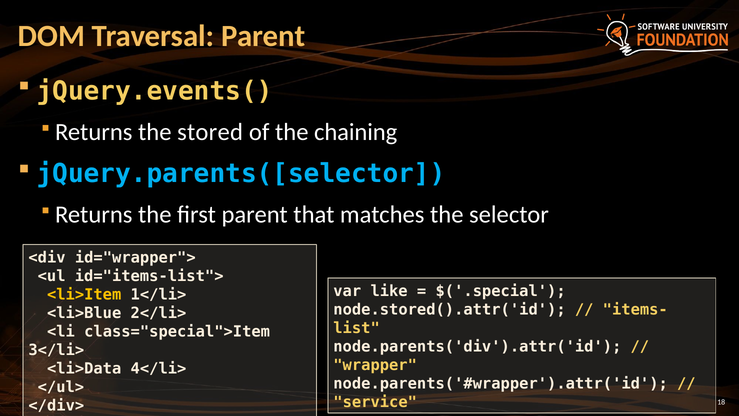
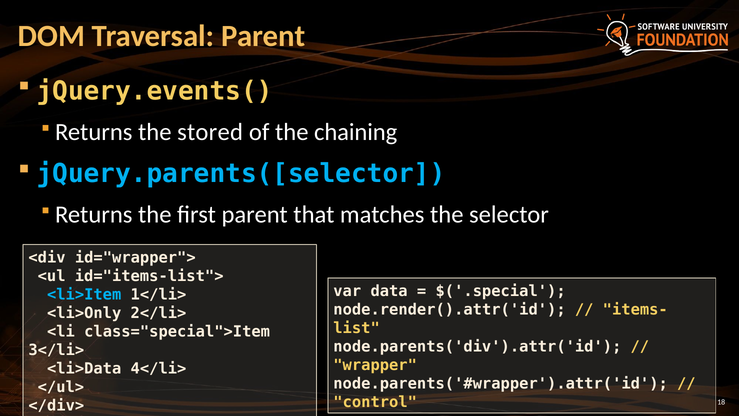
like: like -> data (389, 291)
<li>Item colour: yellow -> light blue (84, 294)
node.stored().attr('id: node.stored().attr('id -> node.render().attr('id (450, 309)
<li>Blue: <li>Blue -> <li>Only (84, 313)
service: service -> control (375, 402)
